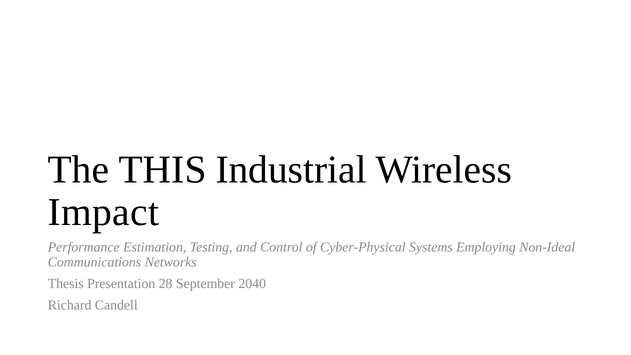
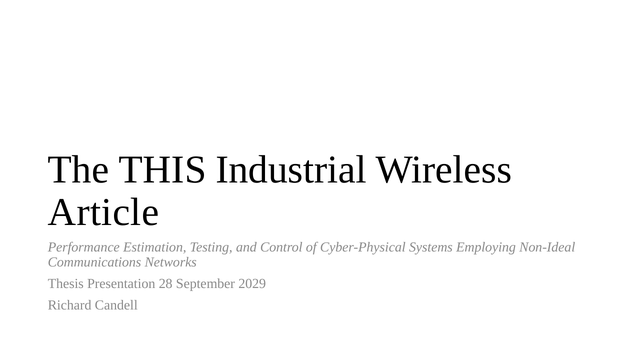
Impact: Impact -> Article (103, 212)
2040: 2040 -> 2029 (252, 284)
